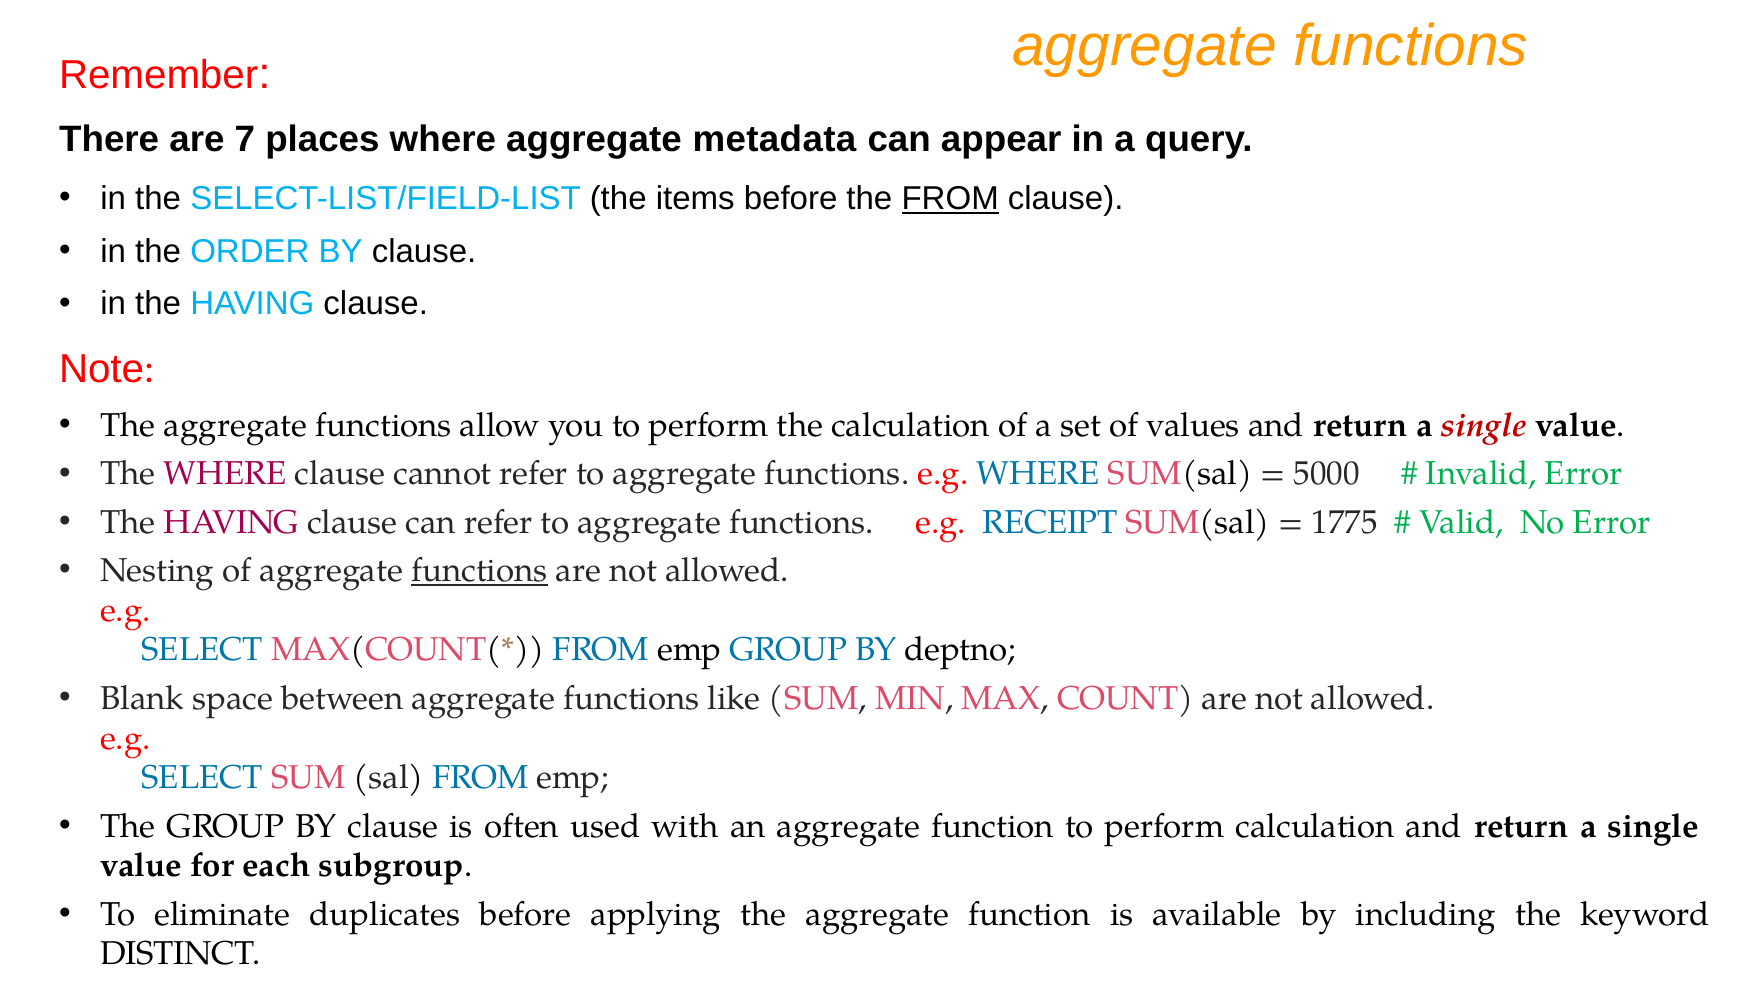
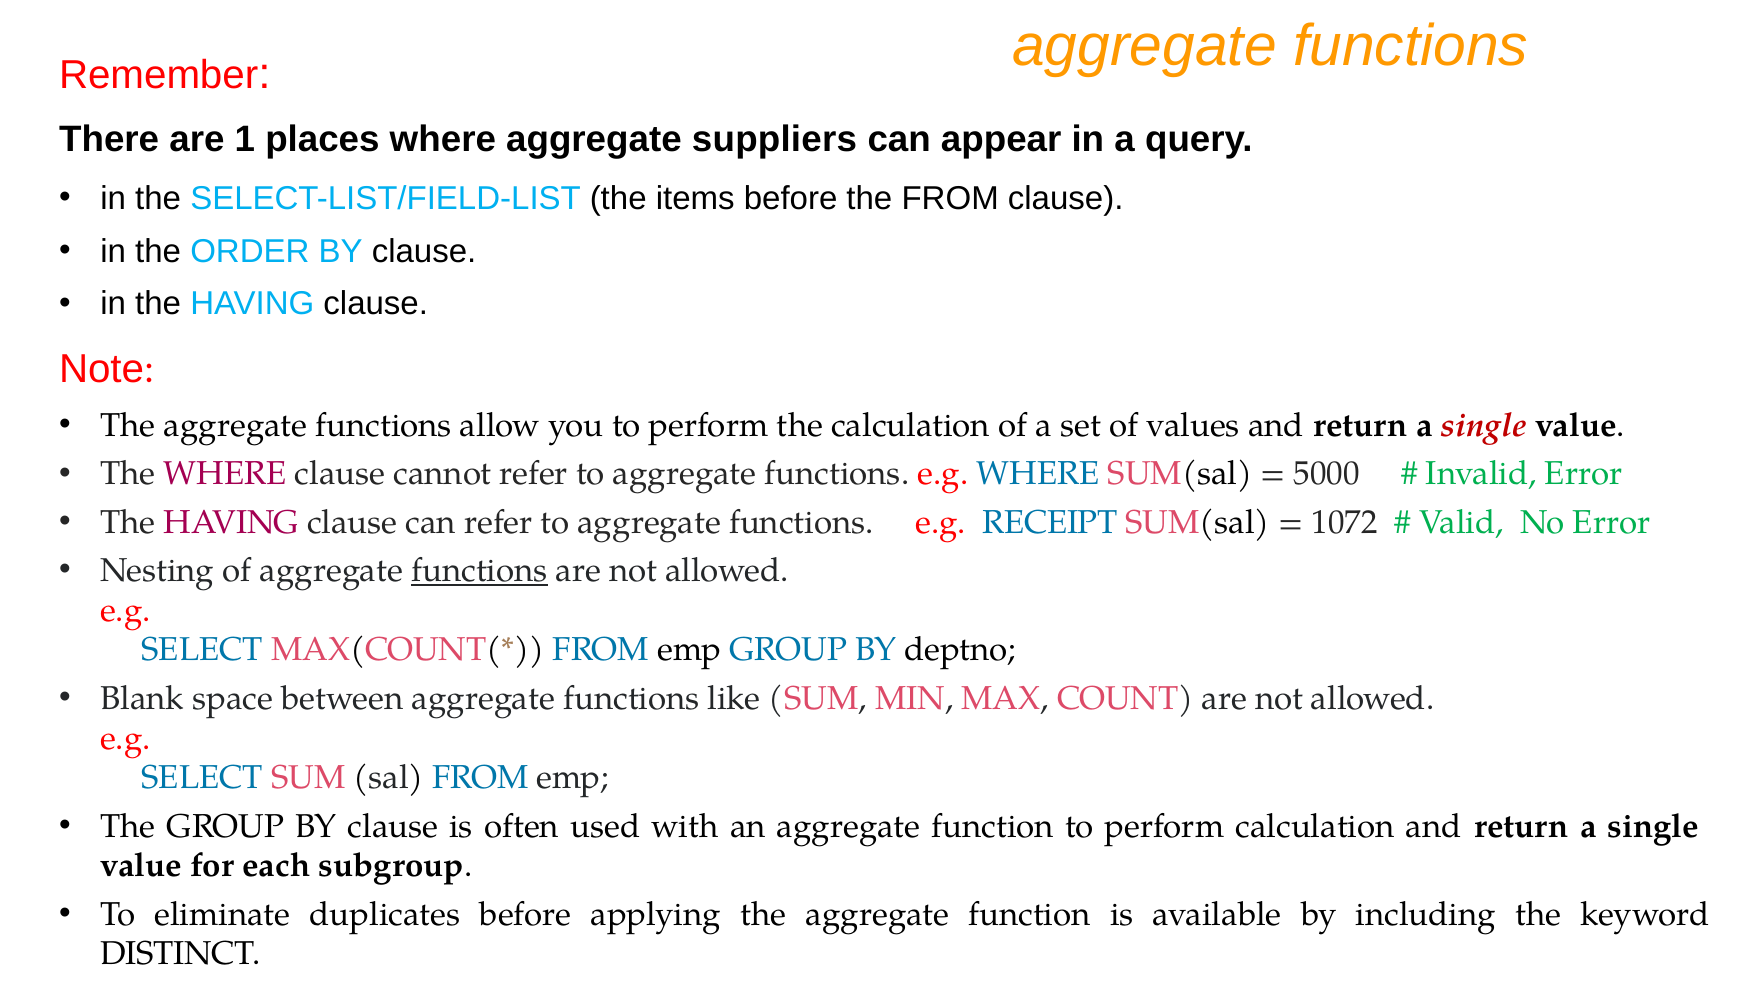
7: 7 -> 1 (245, 139)
metadata: metadata -> suppliers (774, 139)
FROM underline: present -> none (950, 198)
1775: 1775 -> 1072 (1345, 522)
